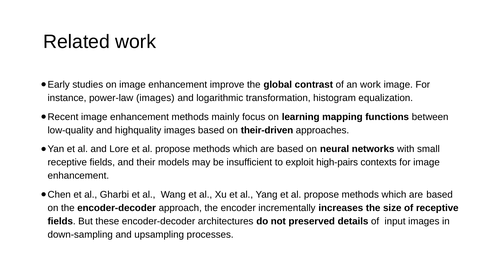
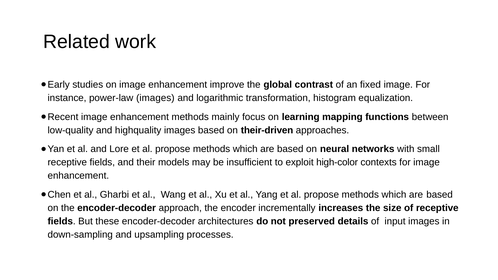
an work: work -> fixed (370, 85)
high-pairs: high-pairs -> high-color (337, 162)
